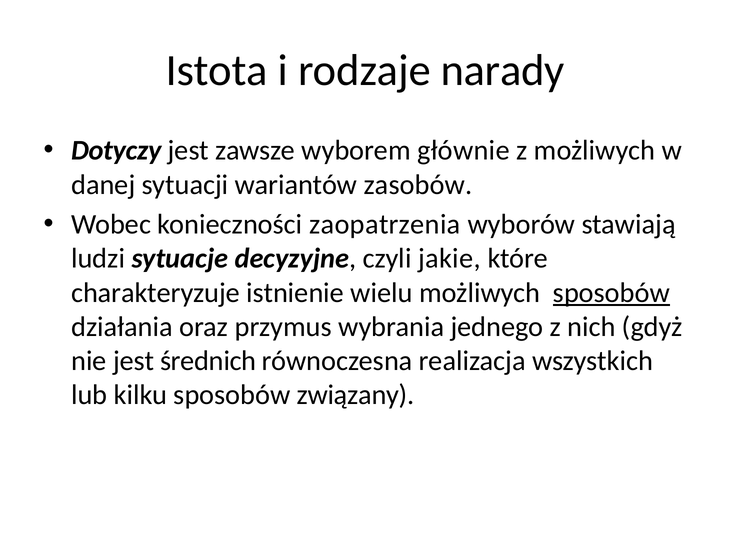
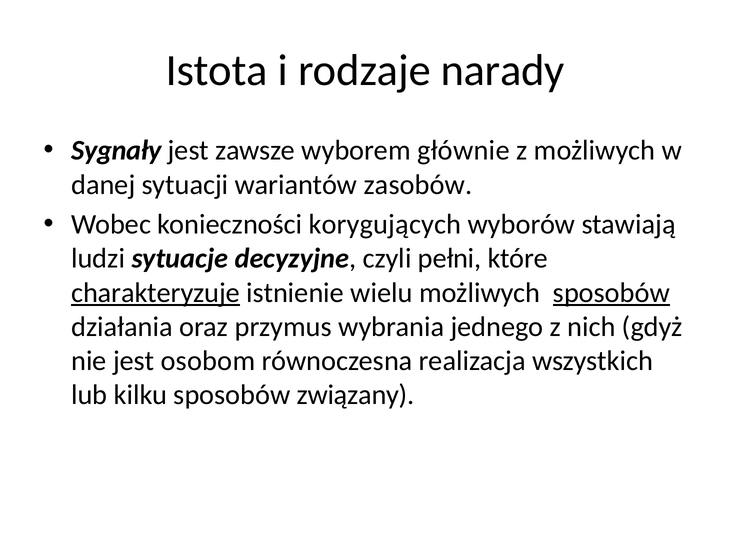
Dotyczy: Dotyczy -> Sygnały (116, 150)
zaopatrzenia: zaopatrzenia -> korygujących (385, 224)
jakie: jakie -> pełni (450, 258)
charakteryzuje underline: none -> present (156, 292)
średnich: średnich -> osobom (208, 361)
